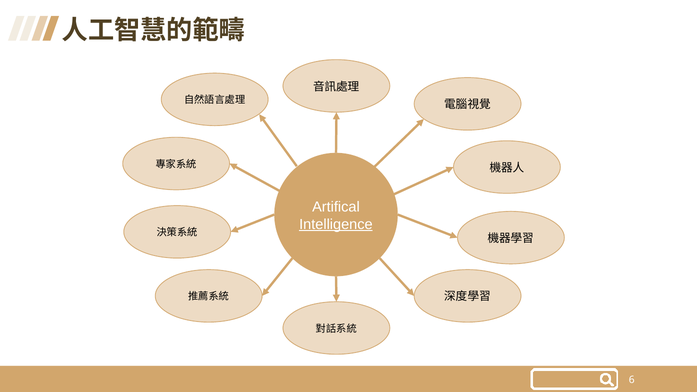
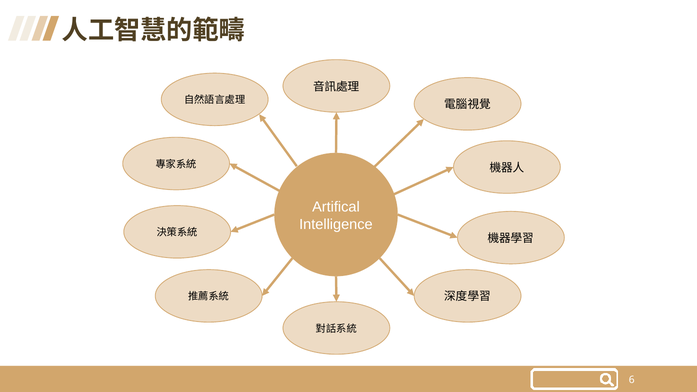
Intelligence underline: present -> none (336, 224)
